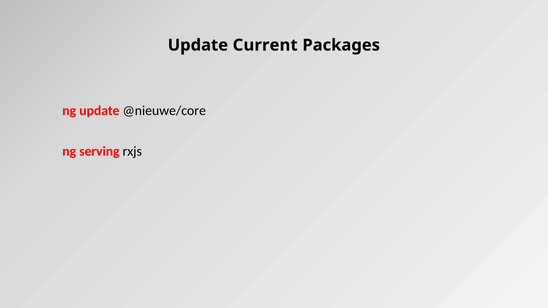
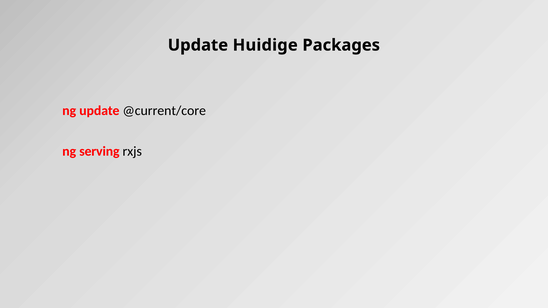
Current: Current -> Huidige (265, 45)
@nieuwe/core: @nieuwe/core -> @current/core (164, 111)
